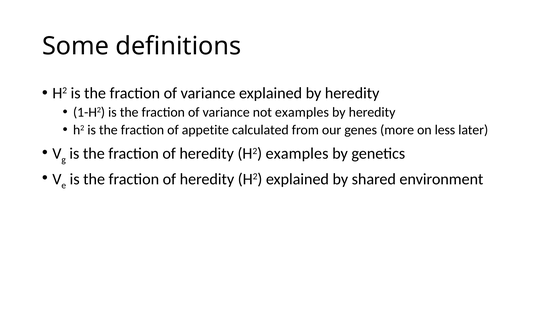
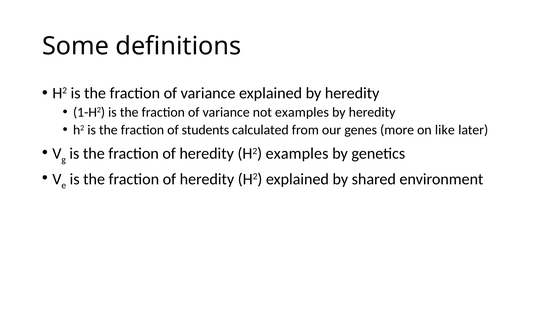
appetite: appetite -> students (205, 130)
less: less -> like (445, 130)
